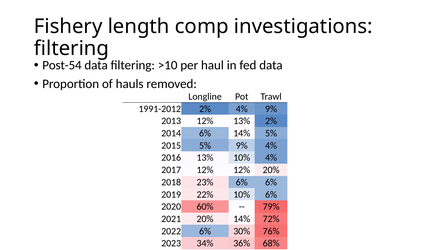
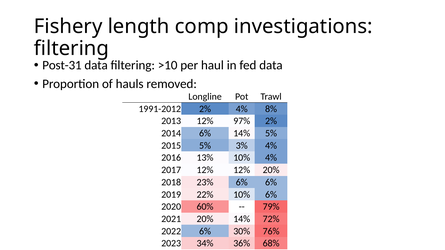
Post-54: Post-54 -> Post-31 (62, 65)
4% 9%: 9% -> 8% (271, 109)
12% 13%: 13% -> 97% (242, 121)
5% 9%: 9% -> 3% (242, 146)
